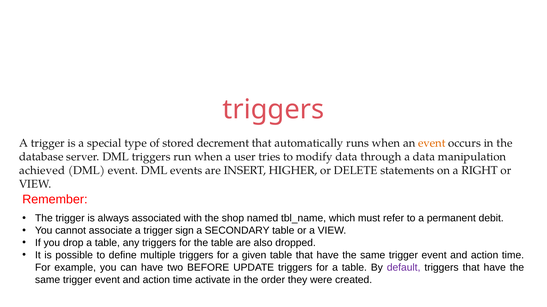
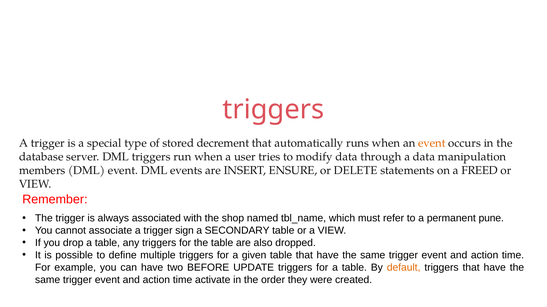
achieved: achieved -> members (42, 171)
HIGHER: HIGHER -> ENSURE (293, 171)
RIGHT: RIGHT -> FREED (480, 171)
debit: debit -> pune (491, 219)
default colour: purple -> orange (404, 268)
